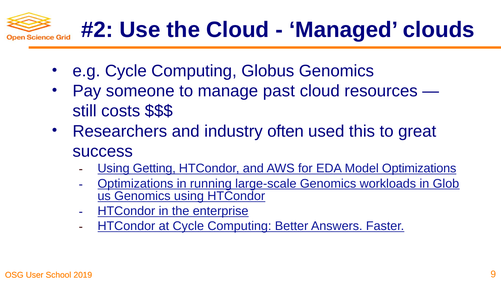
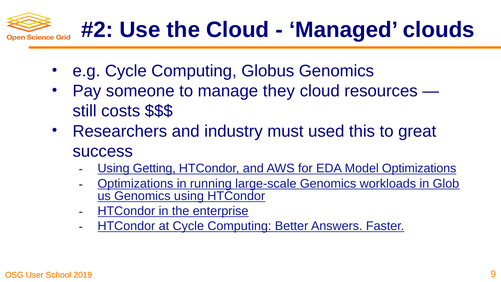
past: past -> they (279, 91)
often: often -> must (285, 131)
